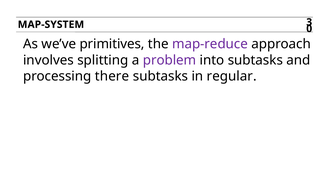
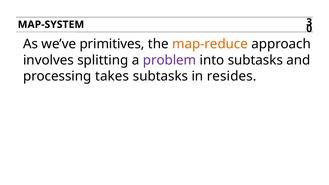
map-reduce colour: purple -> orange (210, 44)
there: there -> takes (112, 76)
regular: regular -> resides (232, 76)
